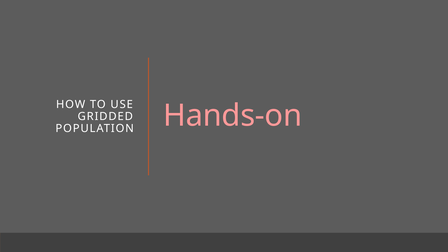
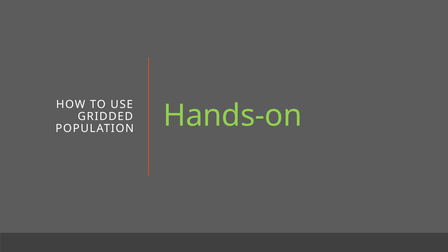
Hands-on colour: pink -> light green (233, 116)
